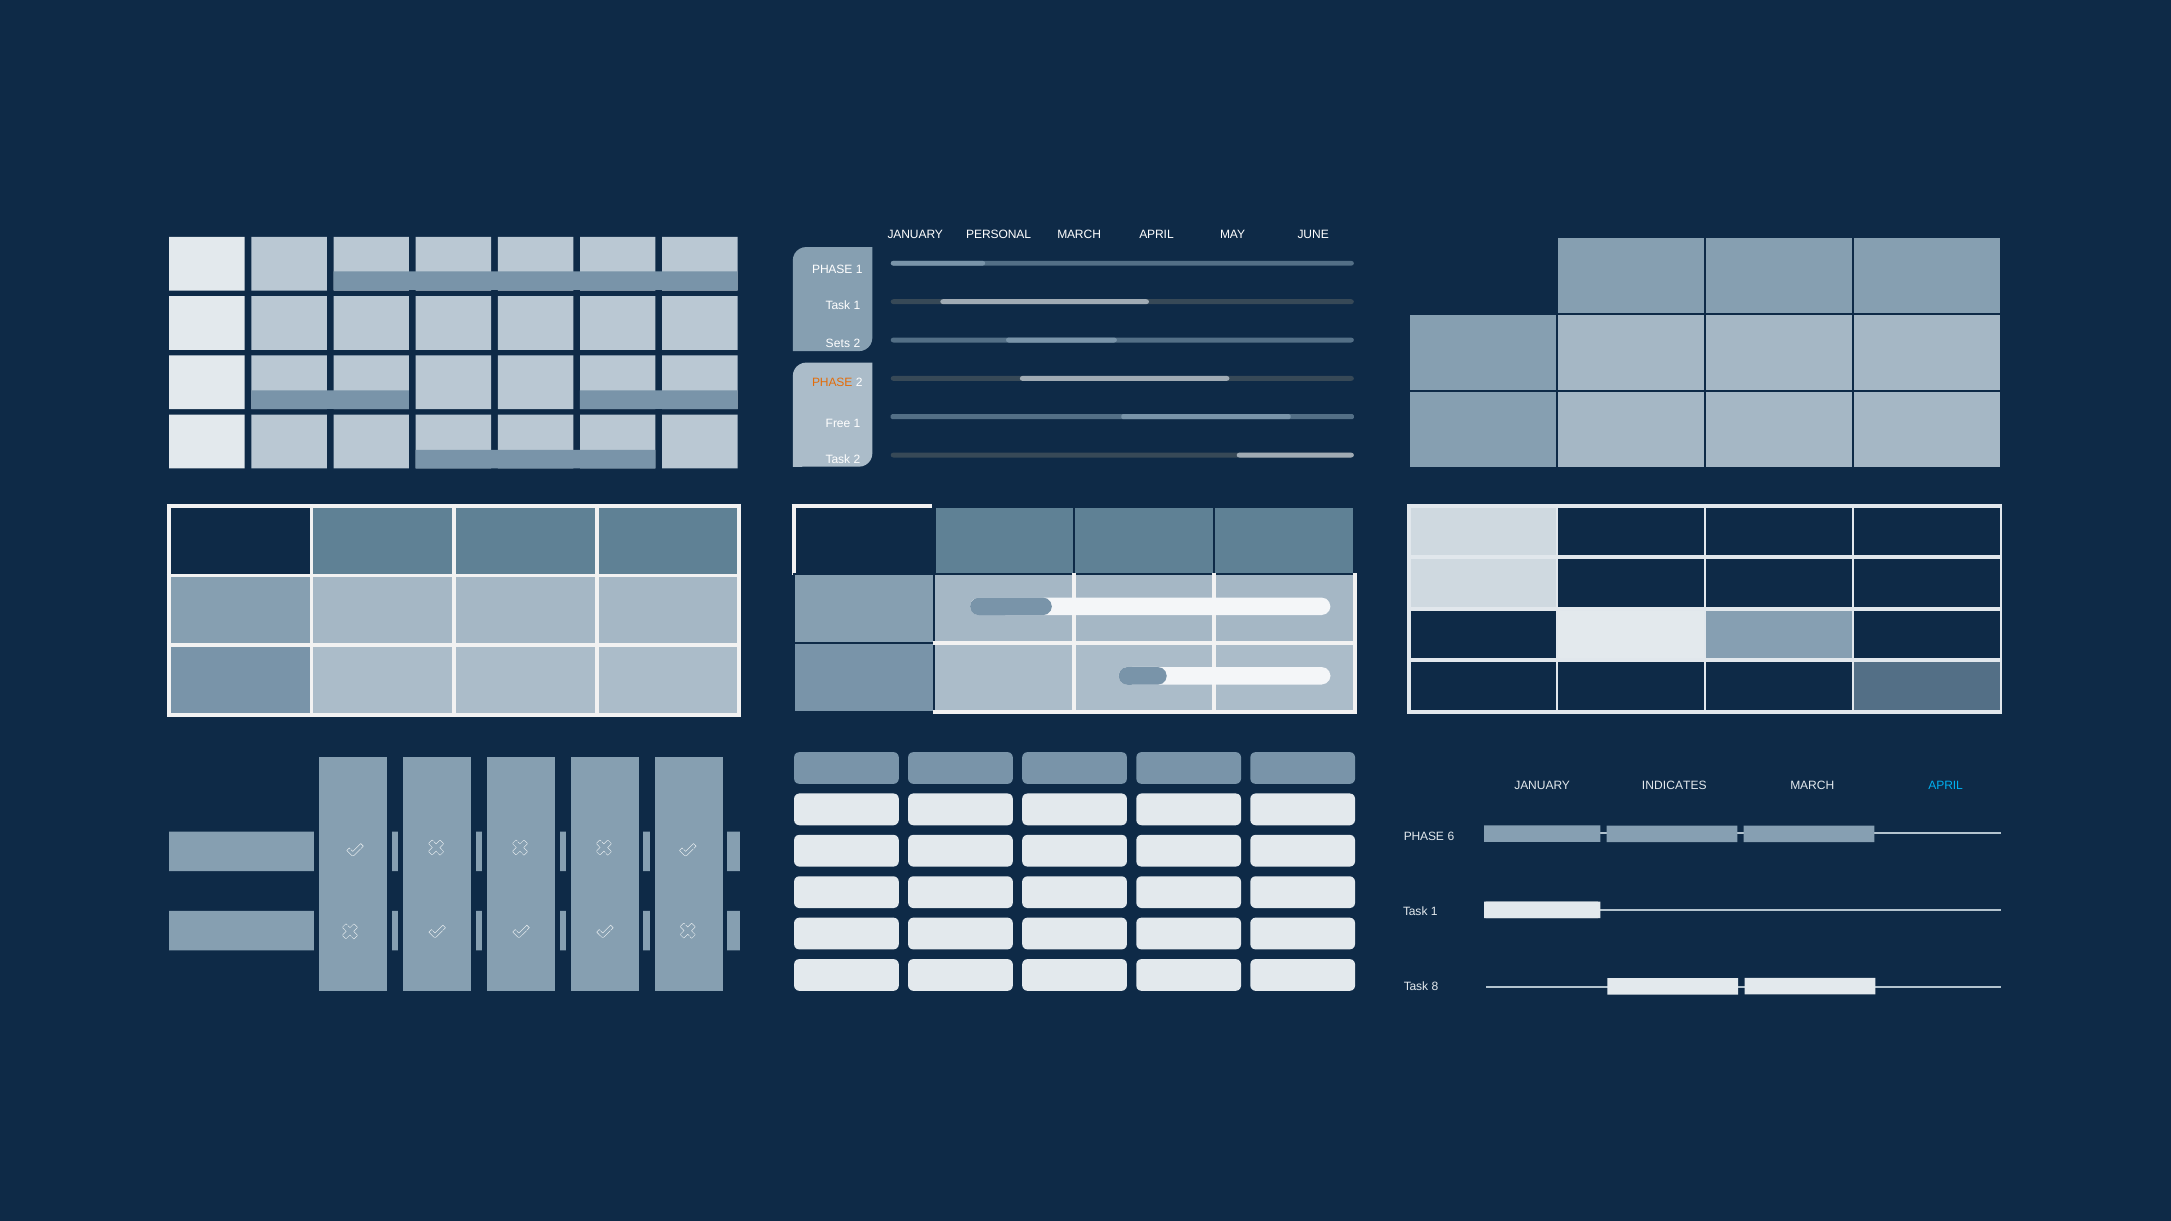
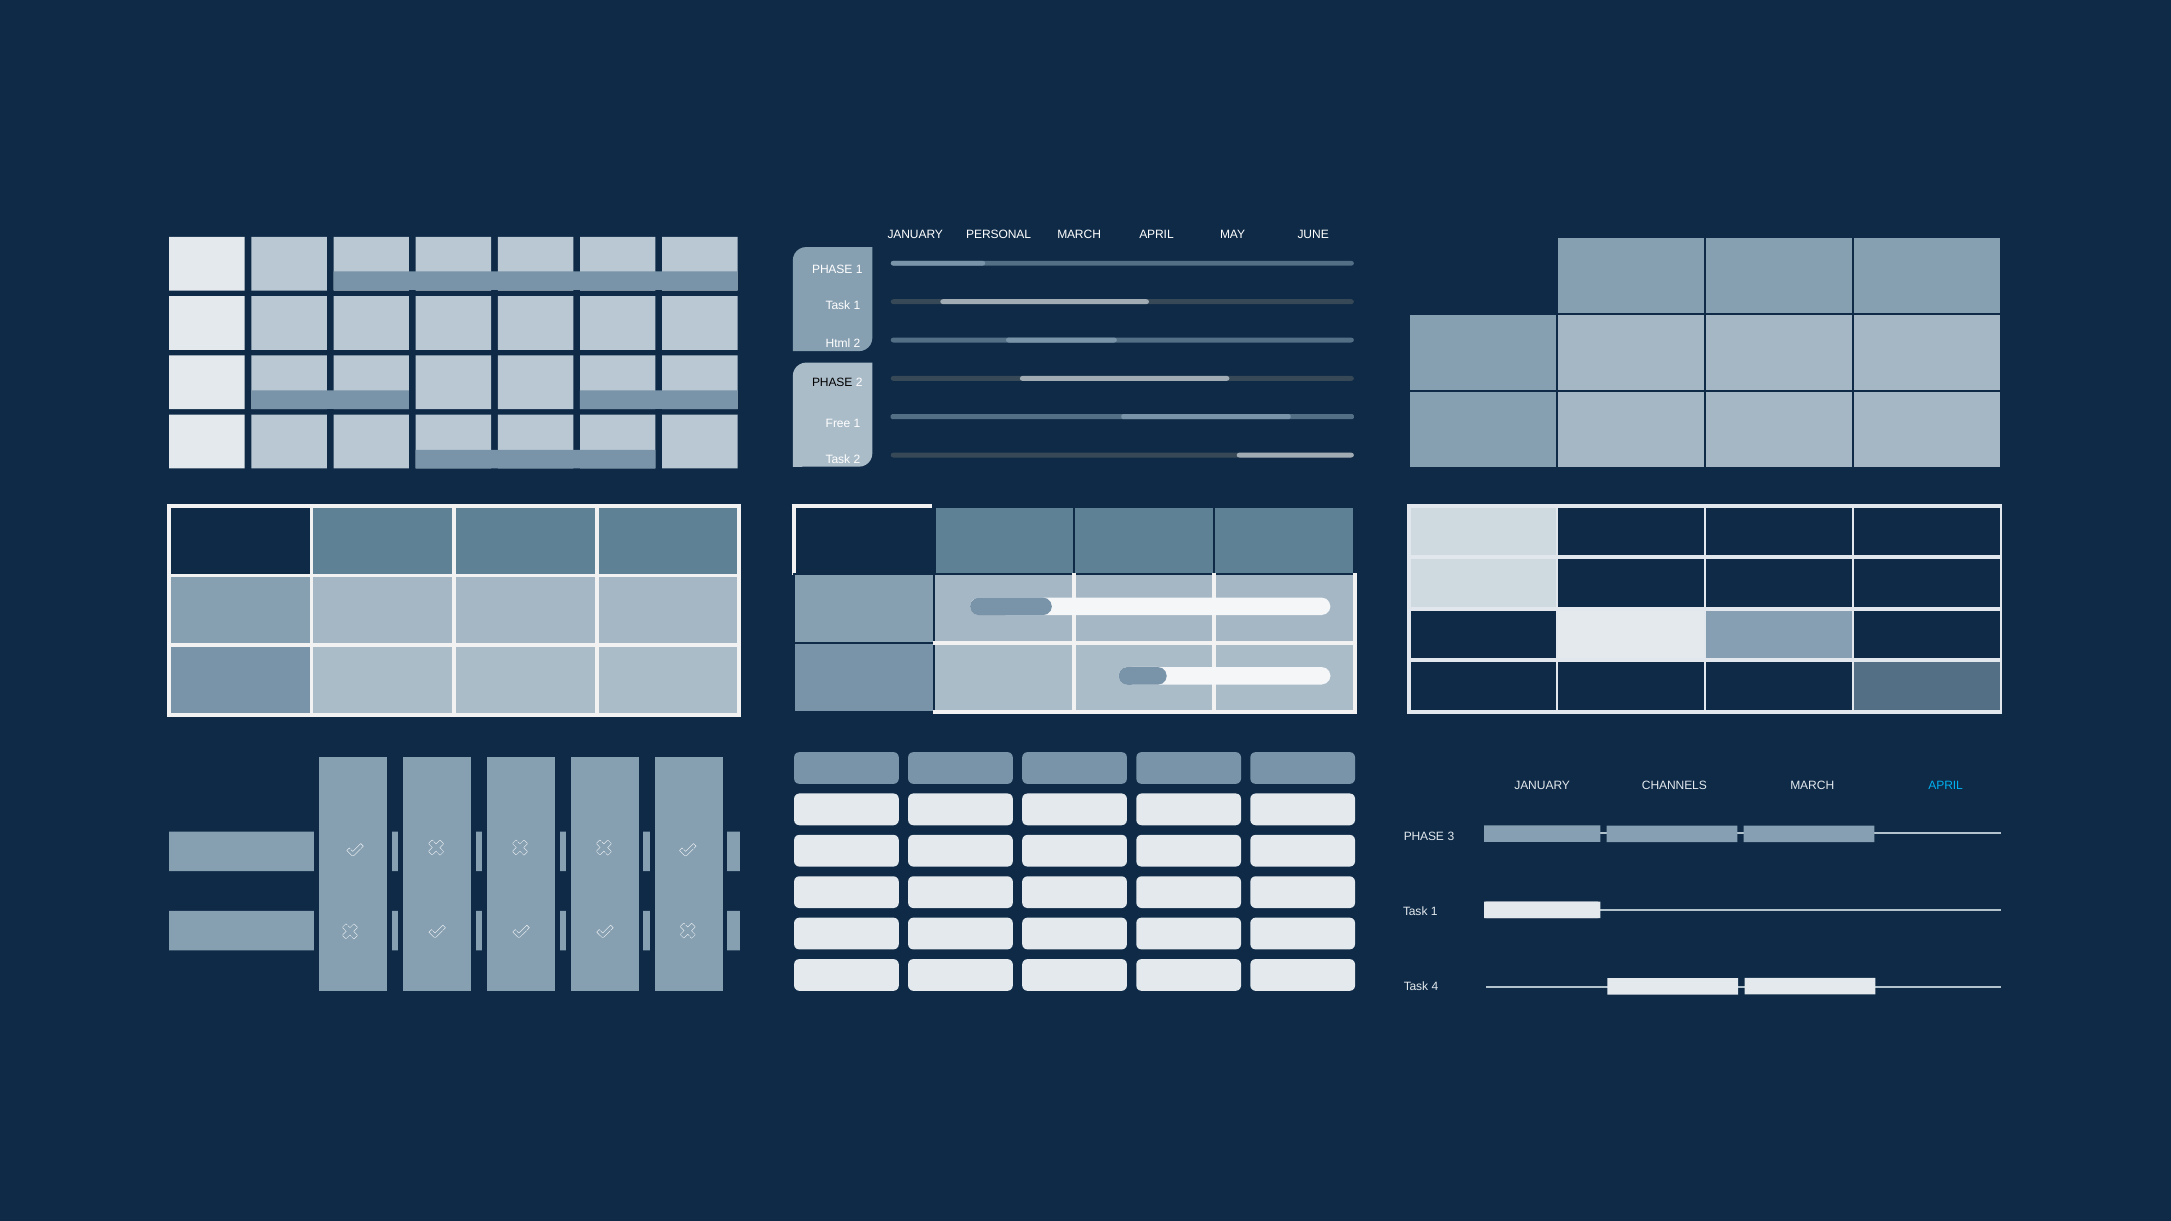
Sets: Sets -> Html (838, 344)
PHASE colour: orange -> black (832, 383)
INDICATES: INDICATES -> CHANNELS (1674, 786)
6: 6 -> 3 (1451, 836)
8: 8 -> 4 (1435, 987)
